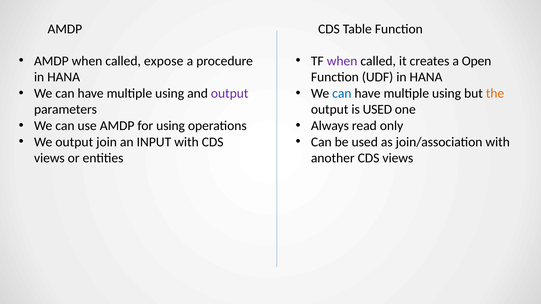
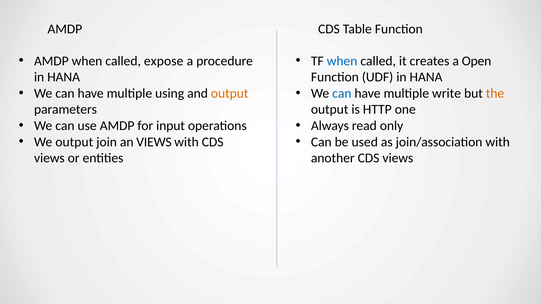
when colour: purple -> blue (342, 61)
output colour: purple -> orange (230, 93)
using: using -> write (447, 93)
is USED: USED -> HTTP (377, 110)
for using: using -> input (171, 126)
an INPUT: INPUT -> VIEWS (154, 142)
